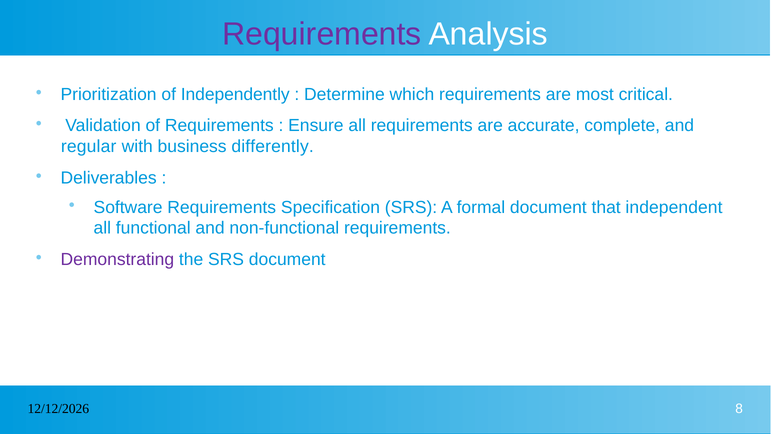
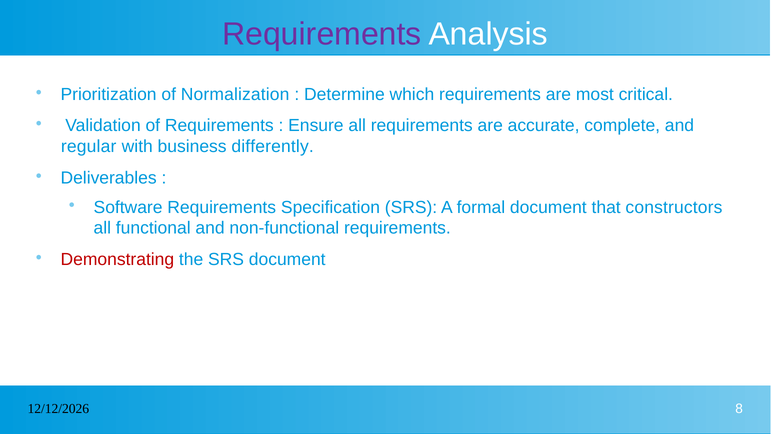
Independently: Independently -> Normalization (235, 94)
independent: independent -> constructors (674, 207)
Demonstrating colour: purple -> red (117, 259)
